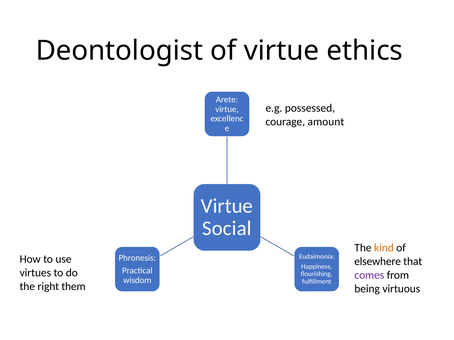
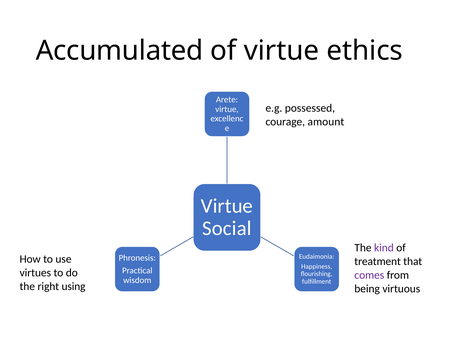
Deontologist: Deontologist -> Accumulated (119, 51)
kind colour: orange -> purple (384, 248)
elsewhere: elsewhere -> treatment (378, 262)
them: them -> using (74, 287)
